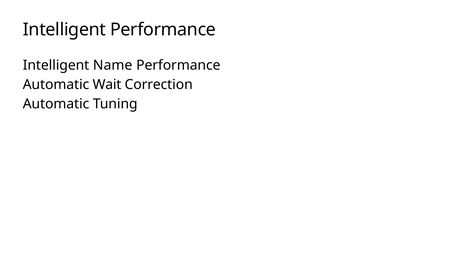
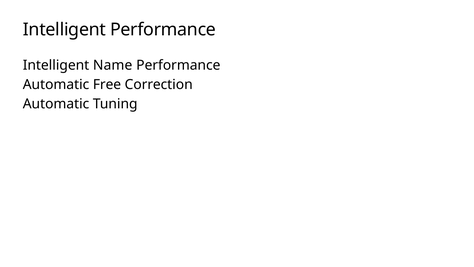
Wait: Wait -> Free (107, 84)
